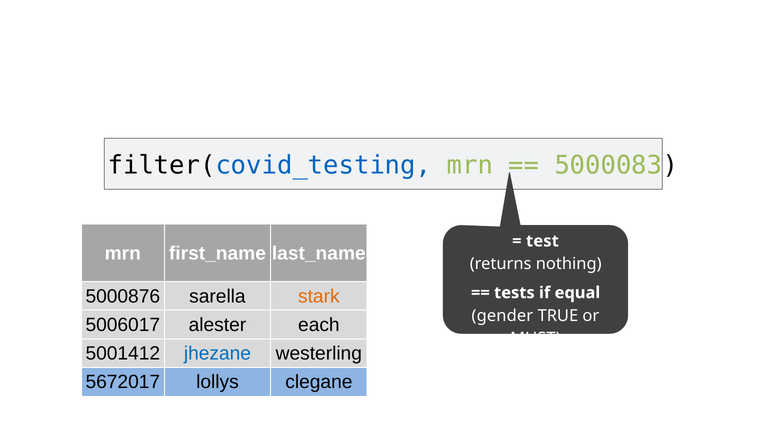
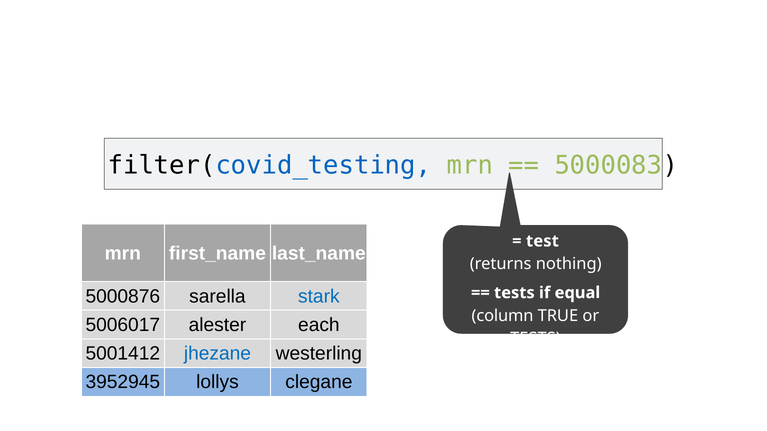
stark colour: orange -> blue (319, 297)
gender: gender -> column (503, 316)
MUST: MUST -> TESTS (535, 339)
5672017: 5672017 -> 3952945 (123, 383)
